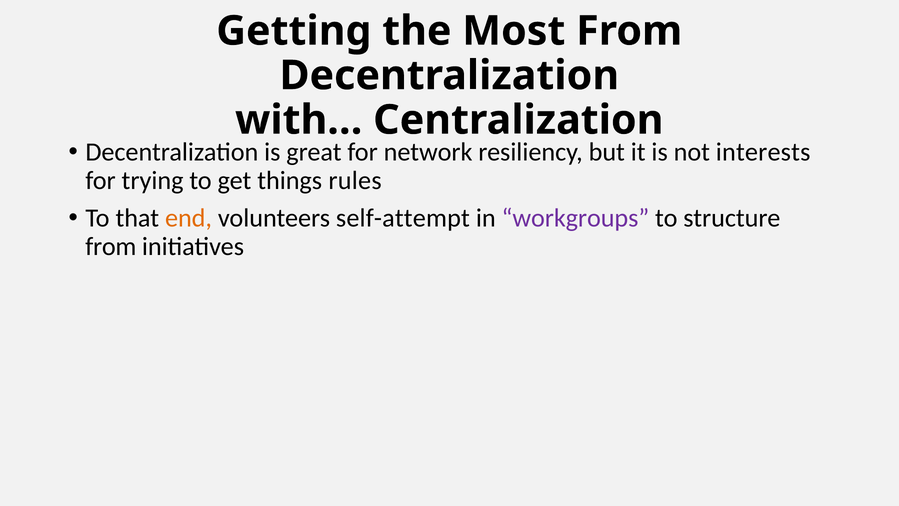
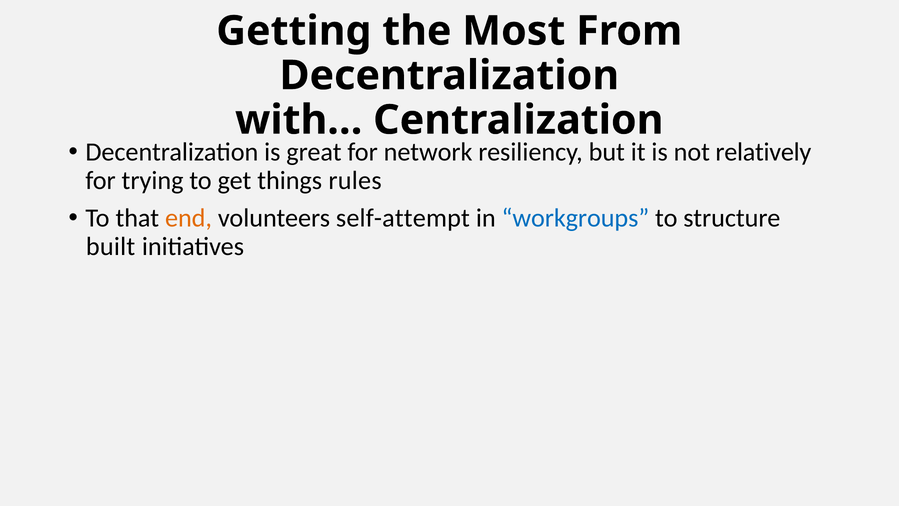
interests: interests -> relatively (763, 152)
workgroups colour: purple -> blue (575, 218)
from: from -> built (111, 246)
